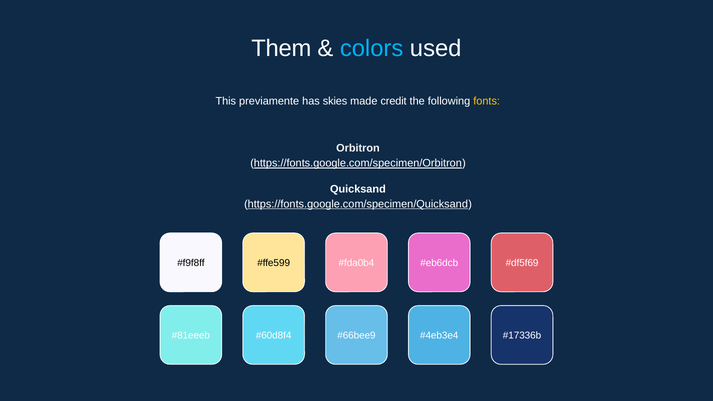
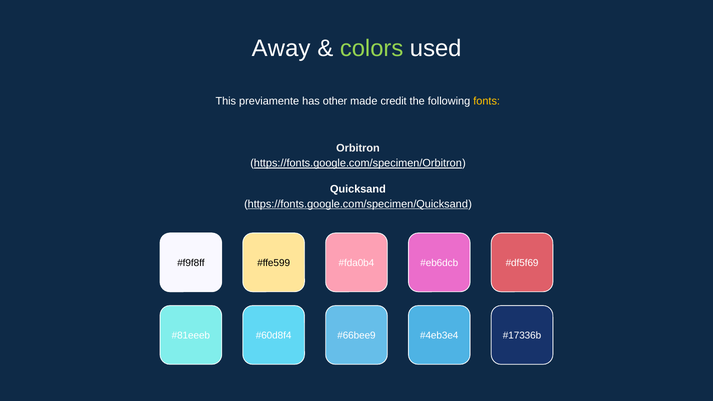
Them: Them -> Away (281, 48)
colors colour: light blue -> light green (372, 48)
skies: skies -> other (335, 101)
